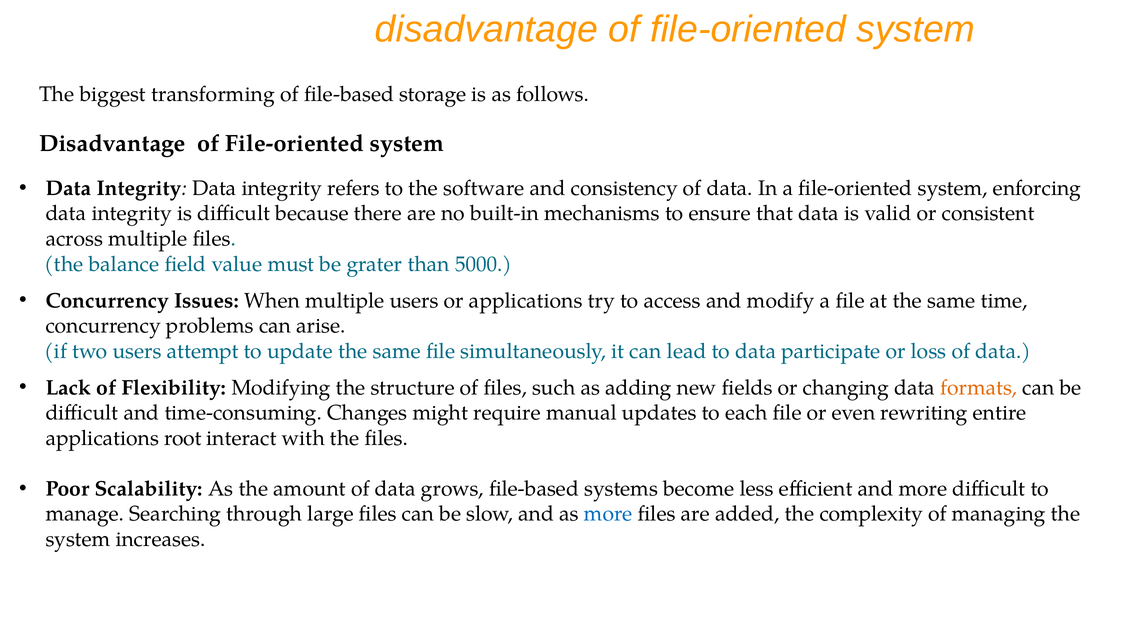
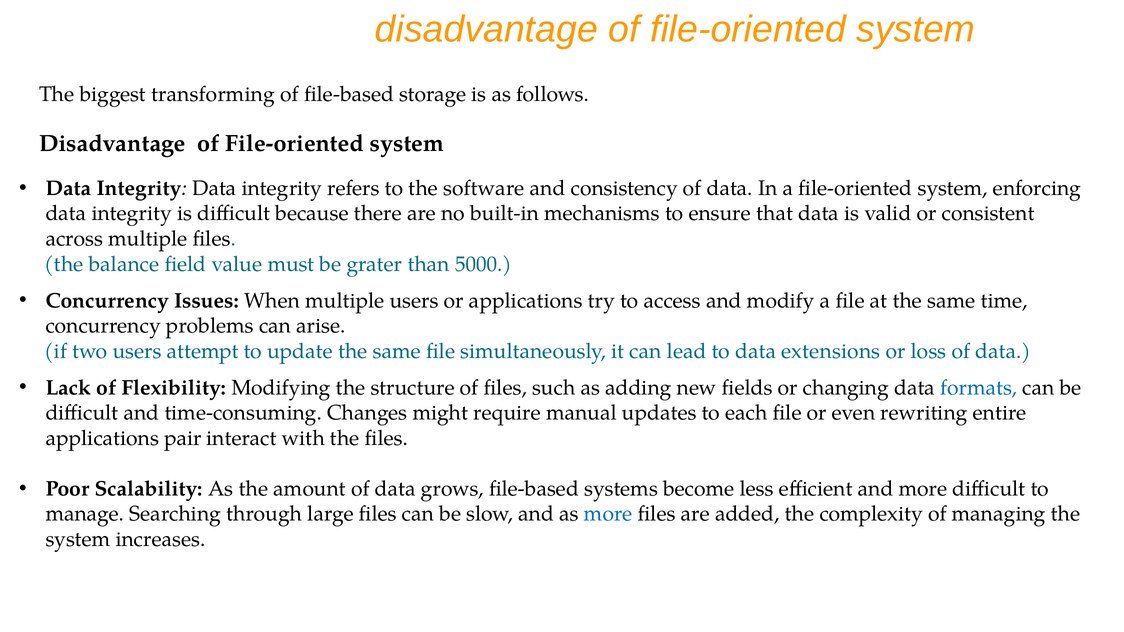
participate: participate -> extensions (831, 351)
formats colour: orange -> blue (979, 388)
root: root -> pair (183, 438)
